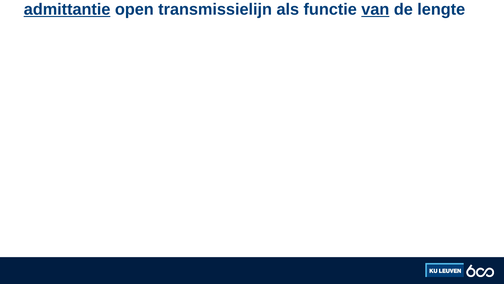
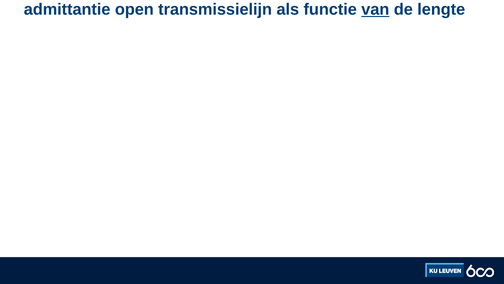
admittantie underline: present -> none (67, 9)
